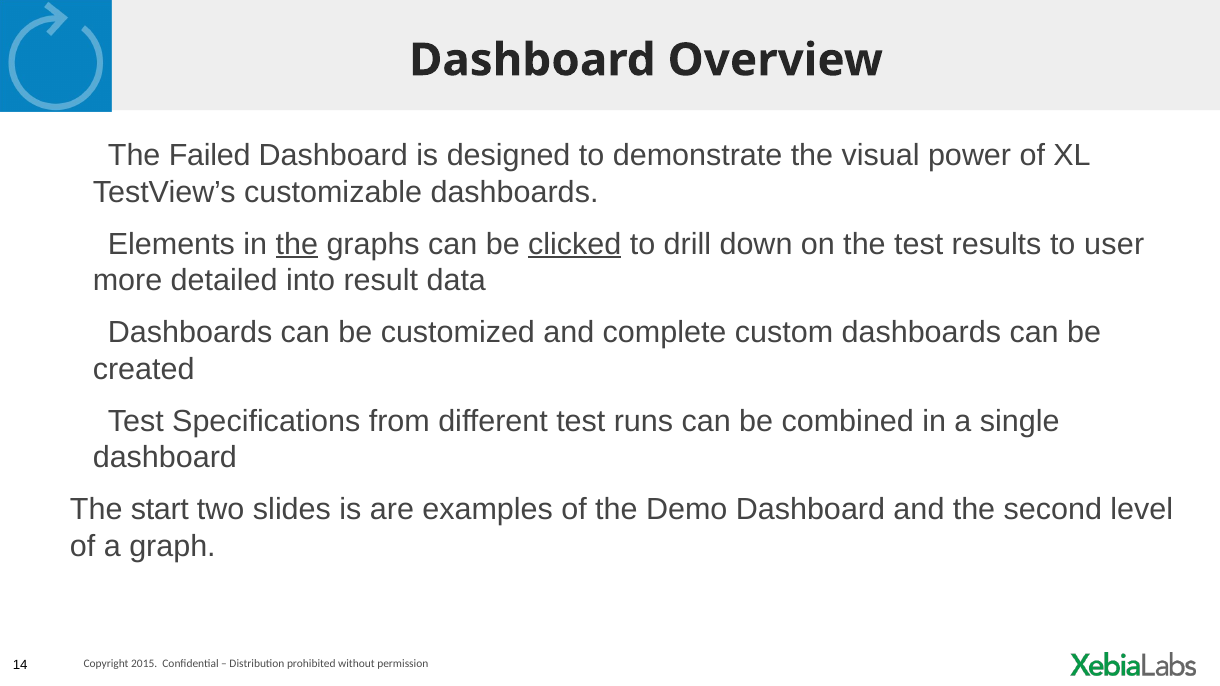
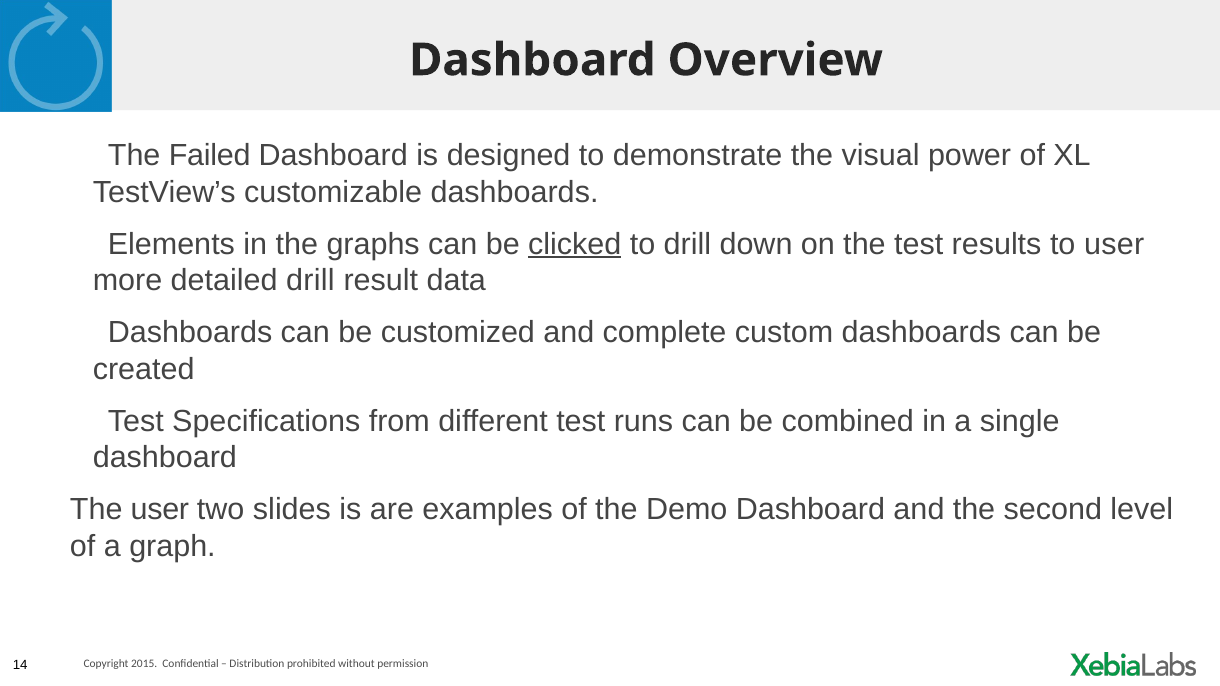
the underline: present -> none (297, 244)
detailed into: into -> drill (310, 281)
The start: start -> user (160, 510)
